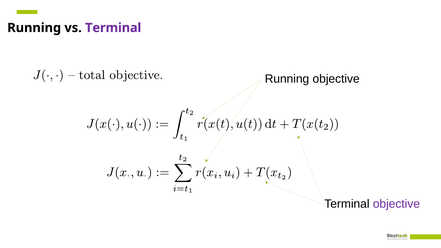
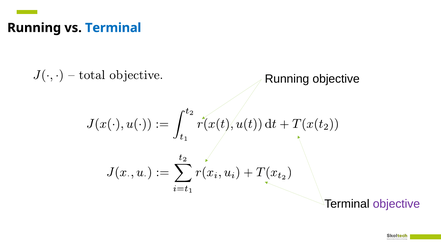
Terminal colour: purple -> blue (113, 28)
